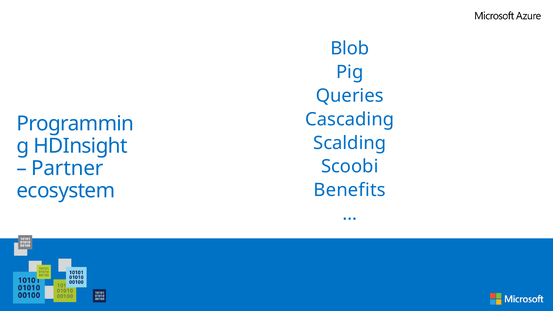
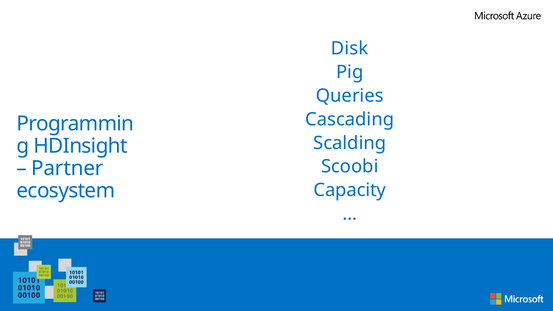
Blob: Blob -> Disk (350, 49)
Benefits: Benefits -> Capacity (350, 190)
